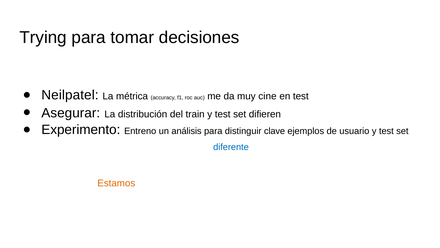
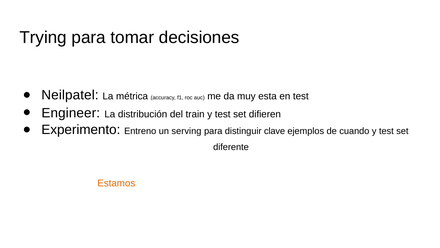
cine: cine -> esta (268, 96)
Asegurar: Asegurar -> Engineer (71, 113)
análisis: análisis -> serving (186, 131)
usuario: usuario -> cuando (354, 131)
diferente colour: blue -> black (231, 147)
